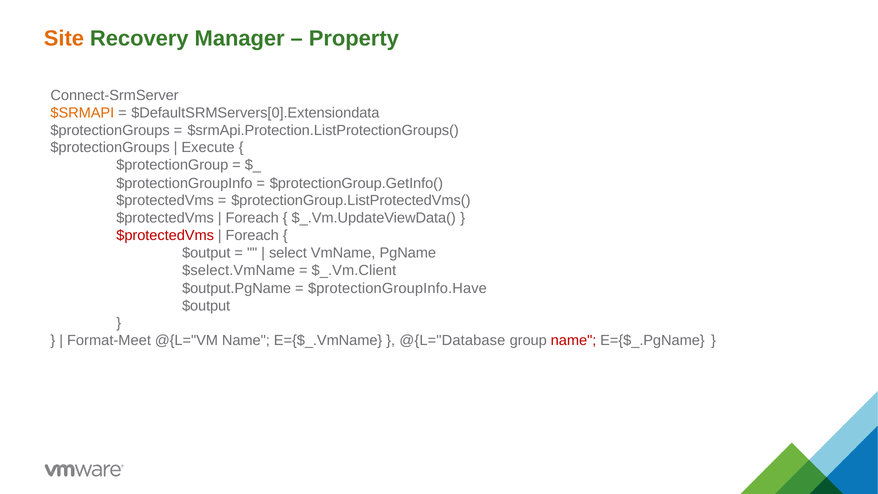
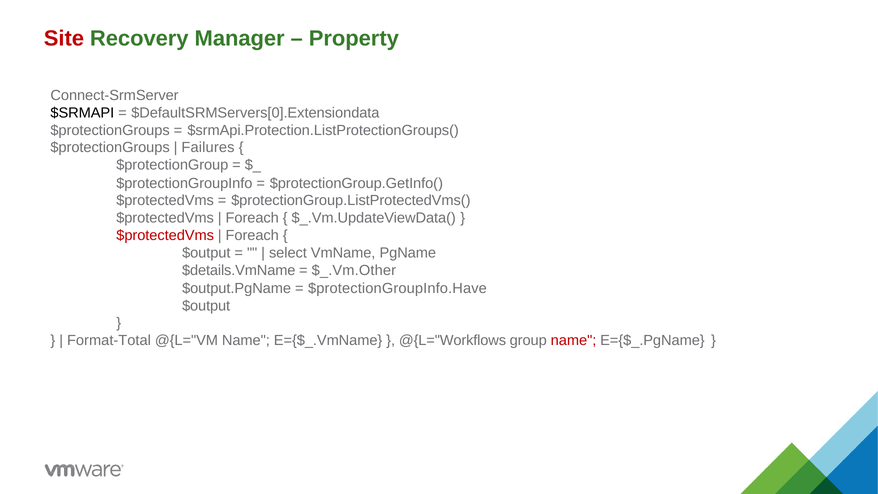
Site colour: orange -> red (64, 38)
$SRMAPI colour: orange -> black (82, 113)
Execute: Execute -> Failures (208, 148)
$select.VmName: $select.VmName -> $details.VmName (239, 270)
$_.Vm.Client: $_.Vm.Client -> $_.Vm.Other (354, 270)
Format-Meet: Format-Meet -> Format-Total (109, 341)
@{L="Database: @{L="Database -> @{L="Workflows (453, 341)
